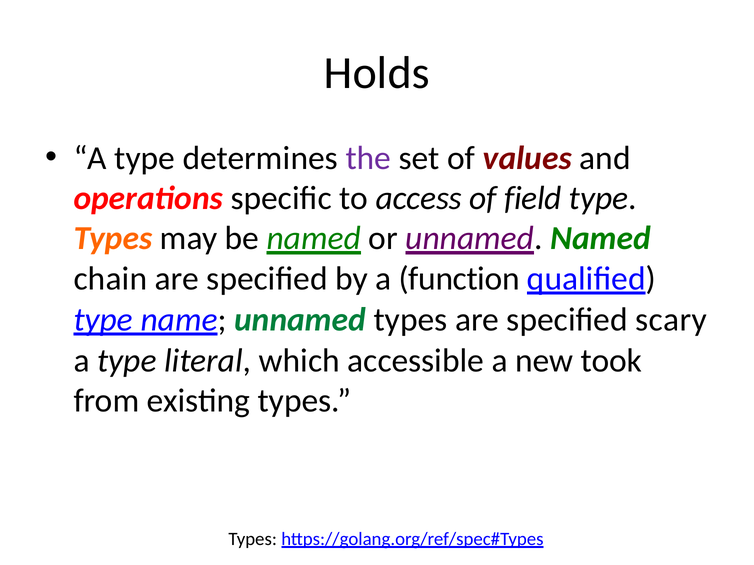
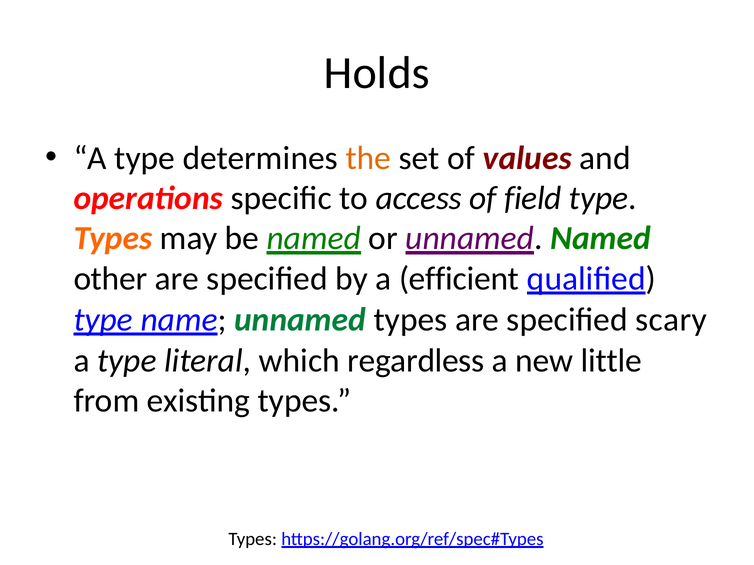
the colour: purple -> orange (368, 158)
chain: chain -> other (111, 279)
function: function -> efficient (459, 279)
accessible: accessible -> regardless (416, 361)
took: took -> little (611, 361)
